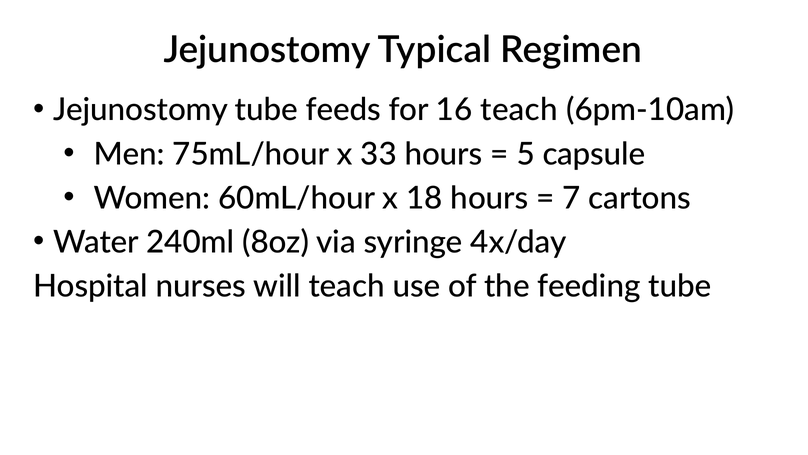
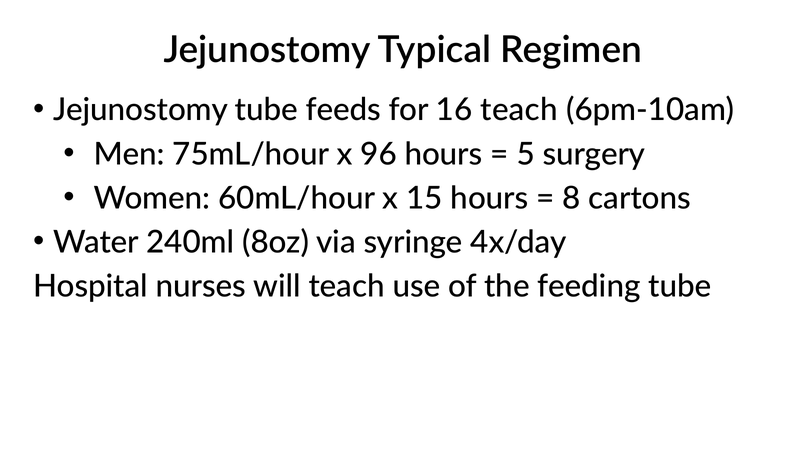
33: 33 -> 96 (379, 154)
capsule: capsule -> surgery (594, 154)
18: 18 -> 15 (424, 198)
7: 7 -> 8 (571, 198)
